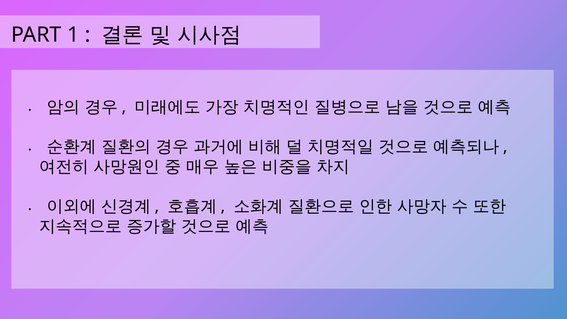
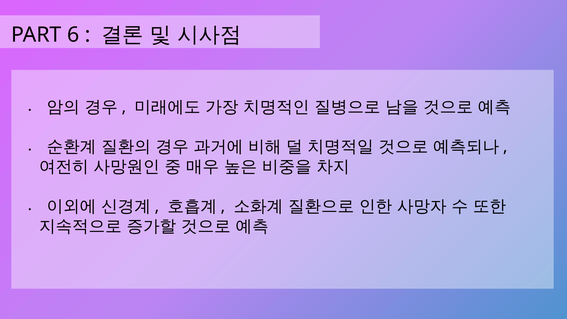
1: 1 -> 6 (73, 35)
